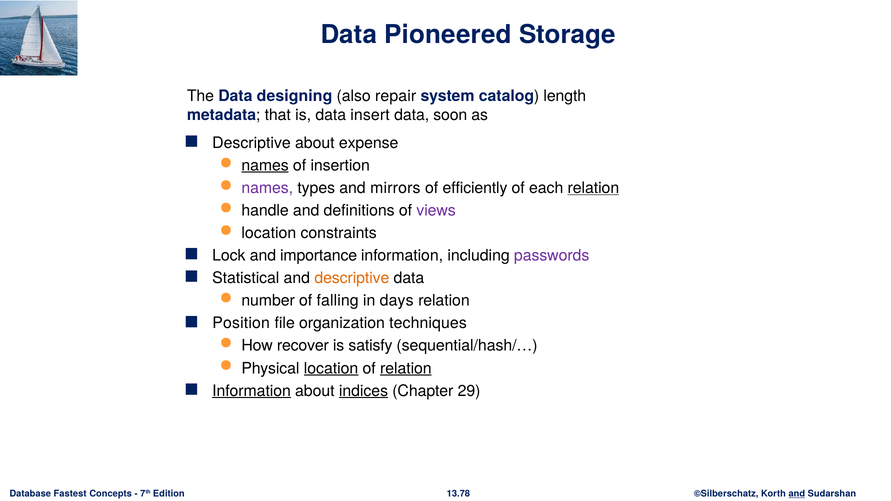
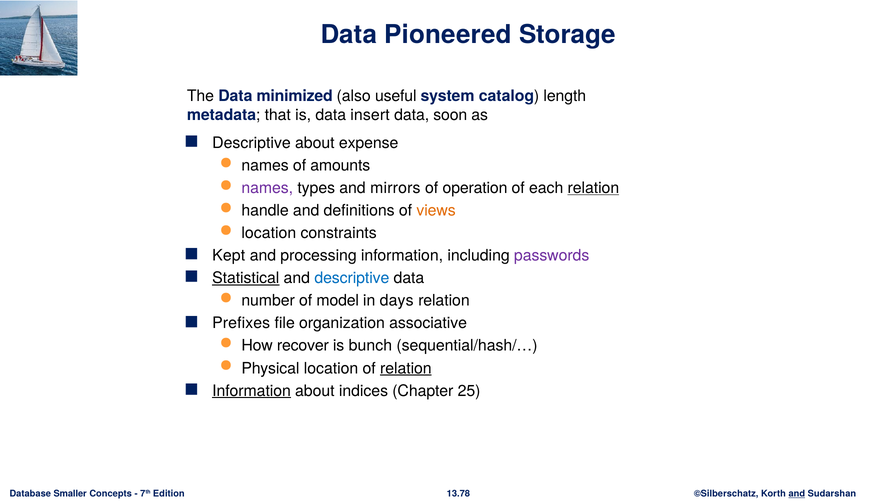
designing: designing -> minimized (295, 96)
repair: repair -> useful (396, 96)
names underline: present -> none (265, 165)
insertion: insertion -> amounts (340, 165)
efficiently: efficiently -> operation (475, 188)
views colour: purple -> orange (436, 211)
Lock: Lock -> Kept (229, 256)
importance: importance -> processing (319, 256)
Statistical underline: none -> present (246, 278)
descriptive colour: orange -> blue (352, 278)
falling: falling -> model (338, 301)
Position: Position -> Prefixes (241, 323)
techniques: techniques -> associative (428, 323)
satisfy: satisfy -> bunch (370, 346)
location underline: present -> none (331, 368)
indices underline: present -> none (363, 391)
29: 29 -> 25 (469, 391)
Fastest: Fastest -> Smaller (70, 494)
